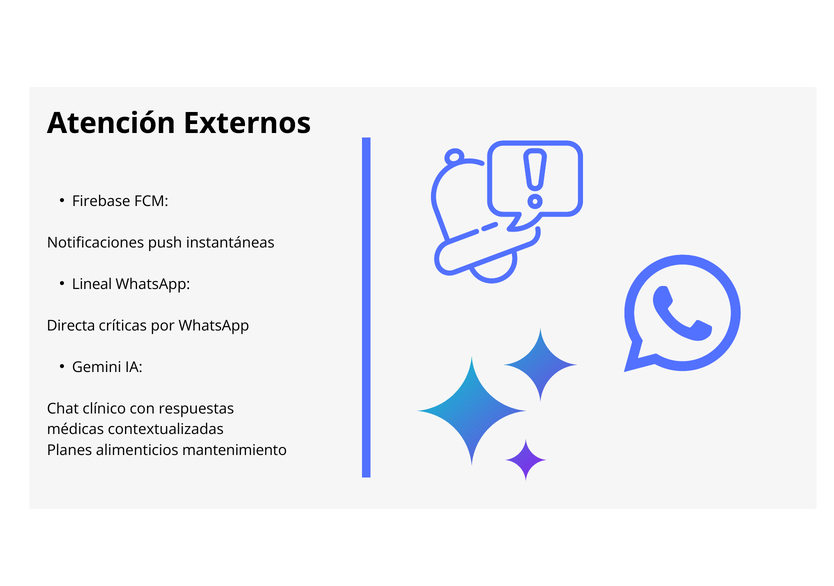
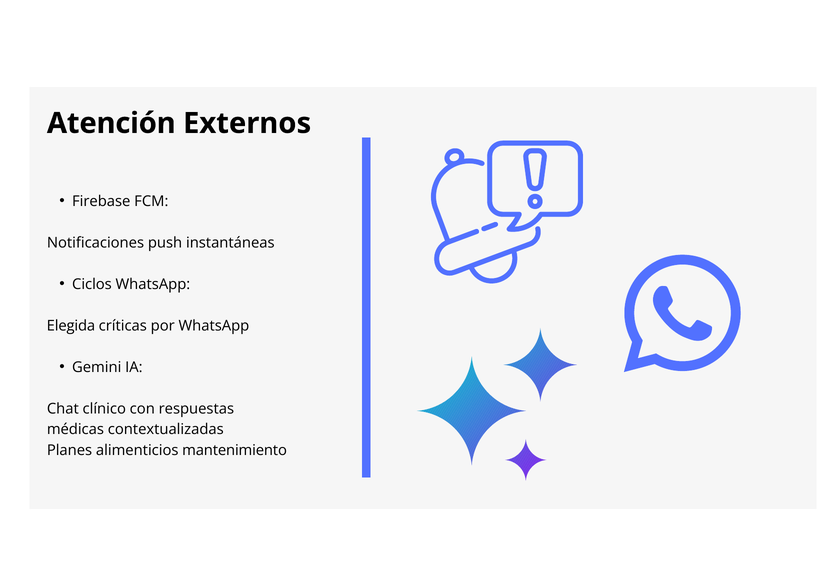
Lineal: Lineal -> Ciclos (92, 284)
Directa: Directa -> Elegida (71, 326)
